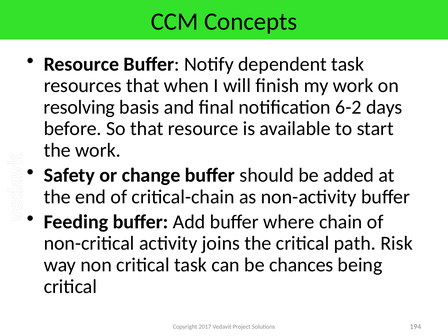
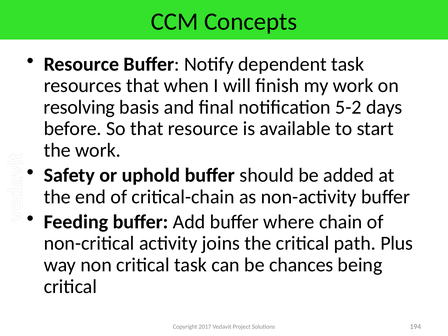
6-2: 6-2 -> 5-2 (348, 107)
change: change -> uphold (151, 175)
Risk: Risk -> Plus (397, 243)
